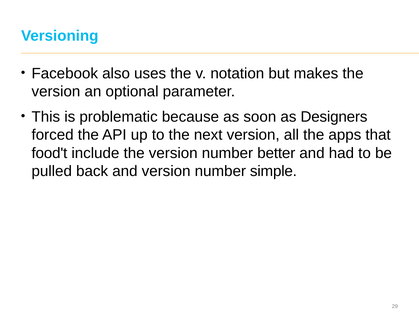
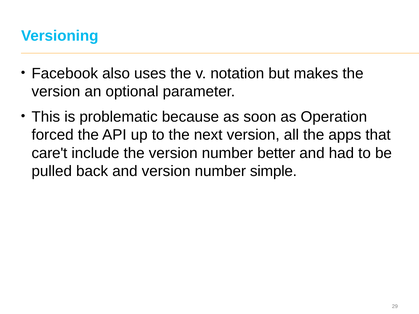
Designers: Designers -> Operation (334, 117)
food't: food't -> care't (49, 153)
